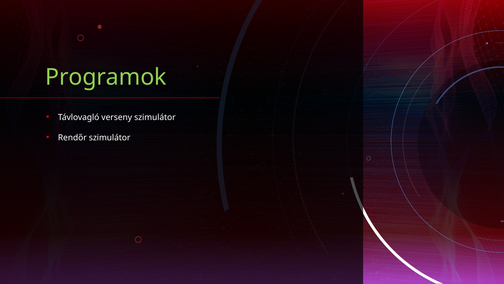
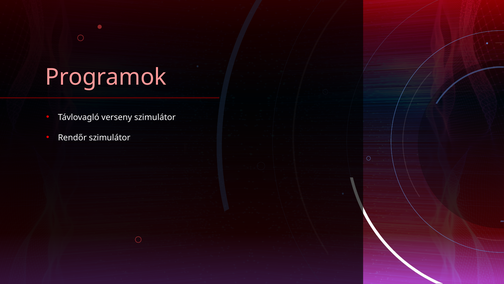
Programok colour: light green -> pink (106, 77)
